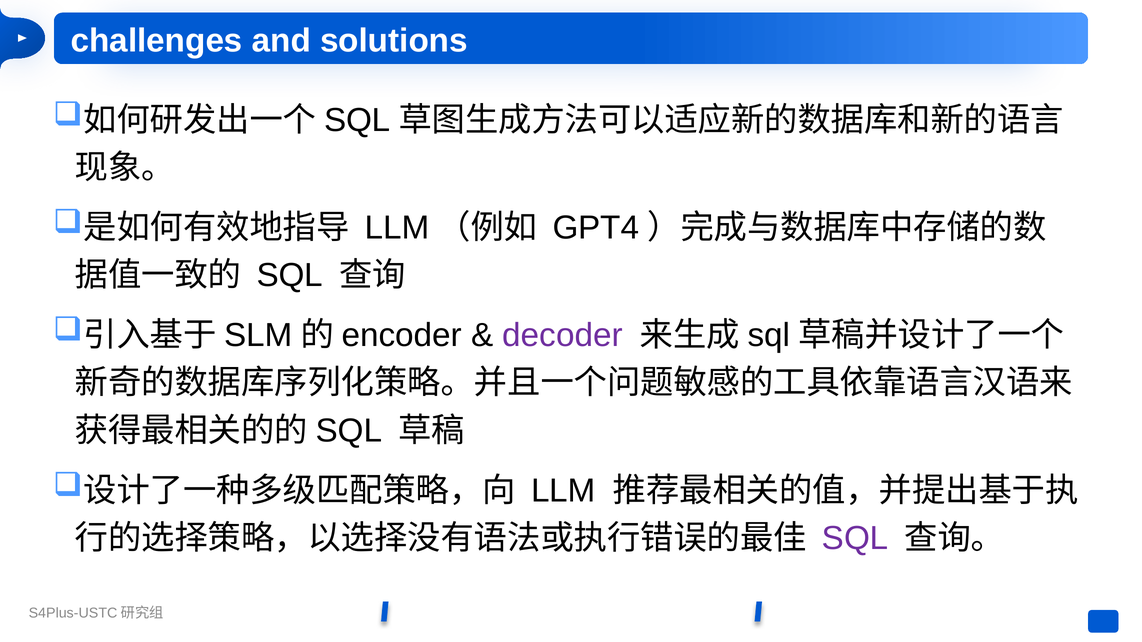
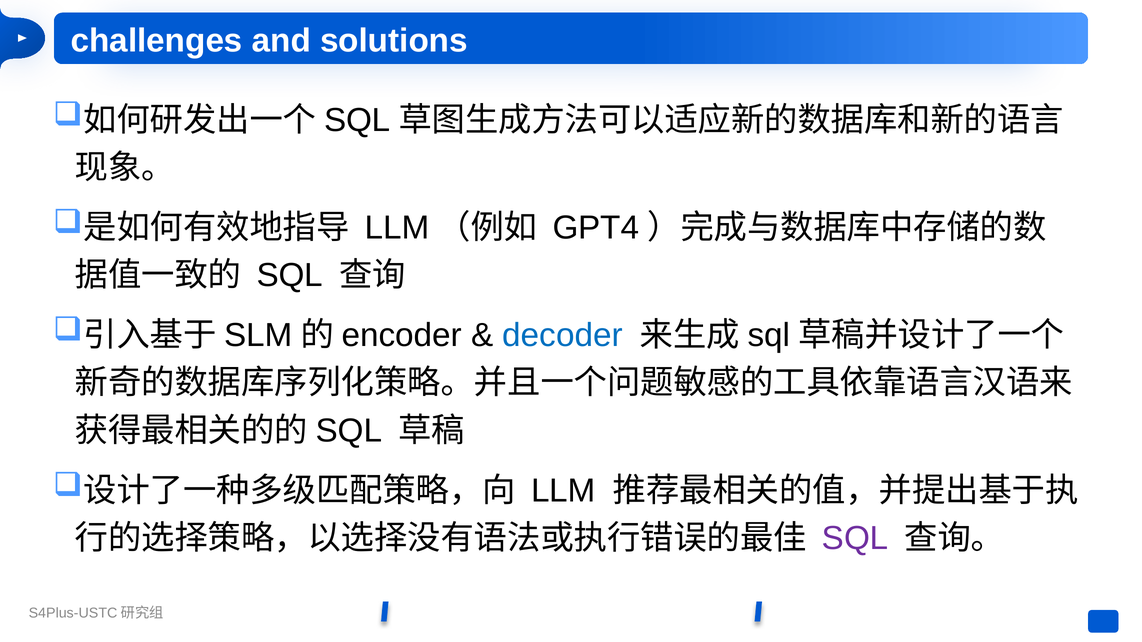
decoder colour: purple -> blue (563, 335)
